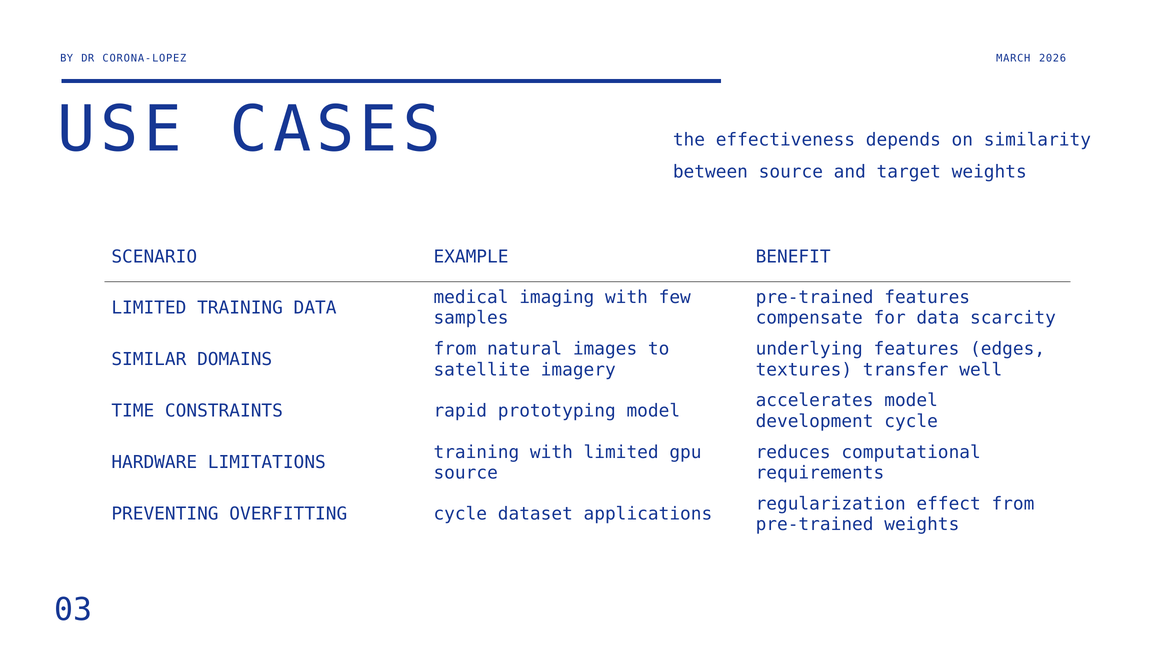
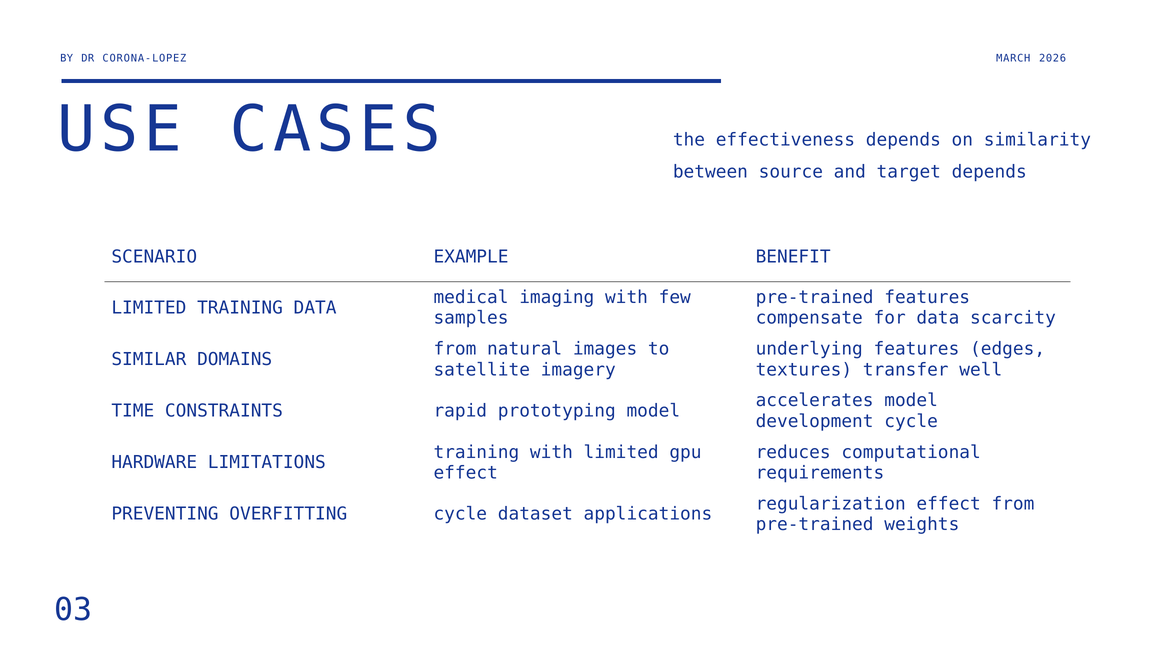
target weights: weights -> depends (989, 172)
source: source -> effect (466, 473)
